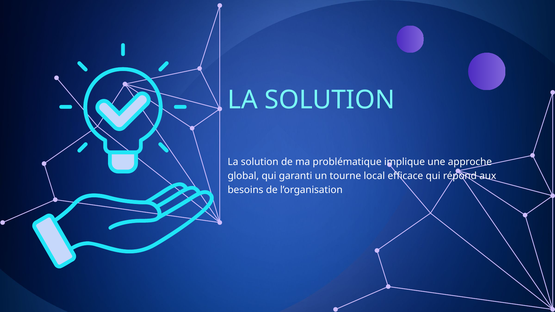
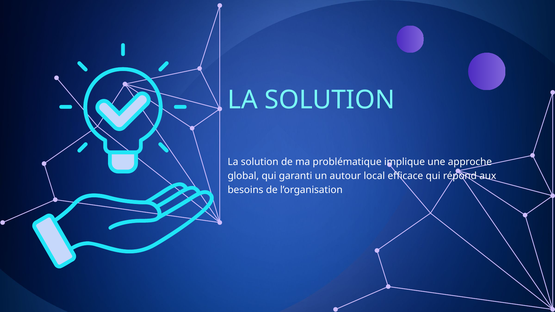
tourne: tourne -> autour (345, 176)
